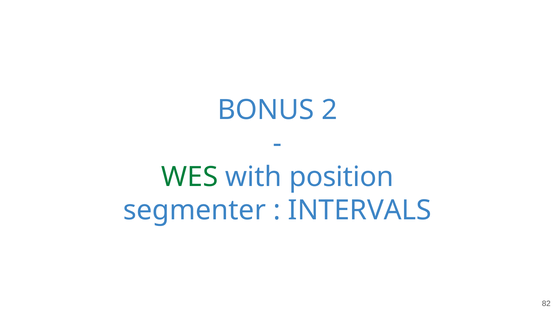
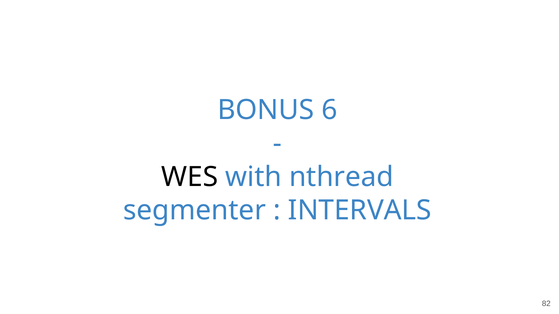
2: 2 -> 6 (330, 110)
WES colour: green -> black (190, 177)
position: position -> nthread (341, 177)
